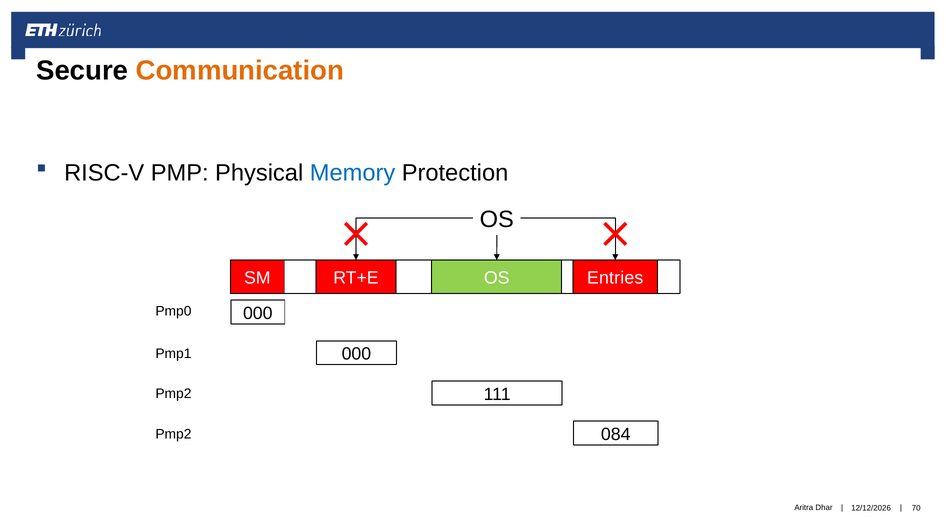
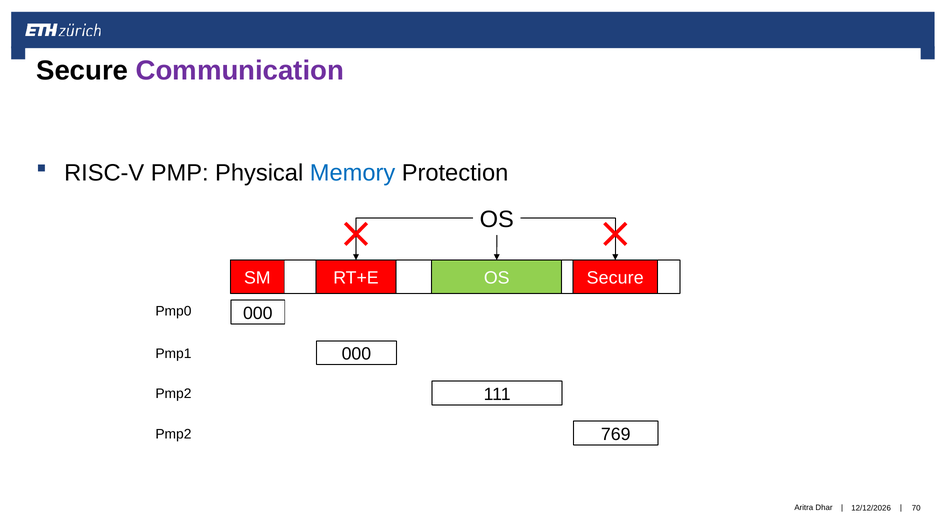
Communication colour: orange -> purple (240, 71)
OS Entries: Entries -> Secure (615, 278)
084: 084 -> 769 (616, 435)
